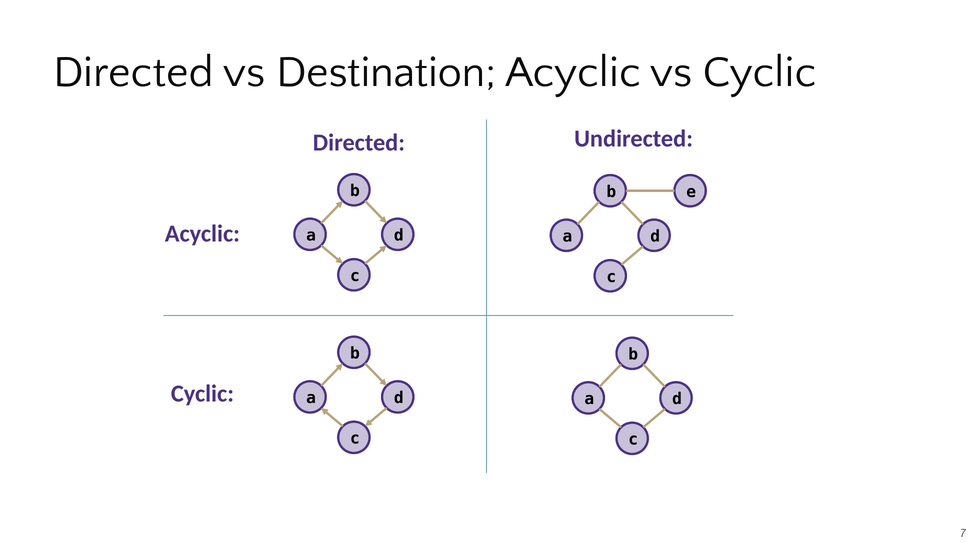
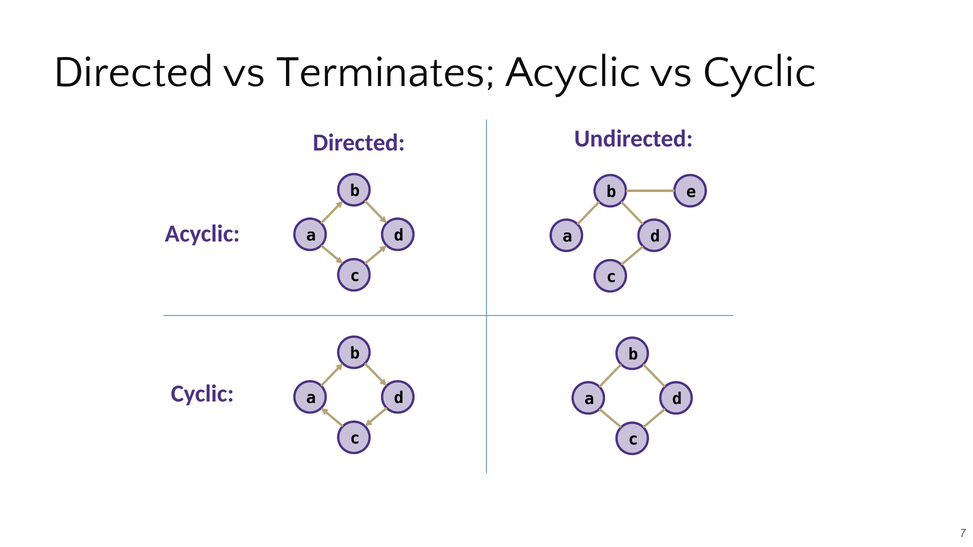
Destination: Destination -> Terminates (386, 72)
